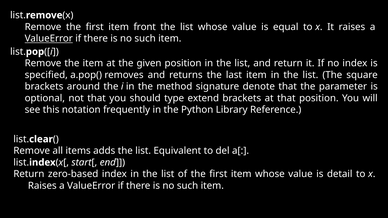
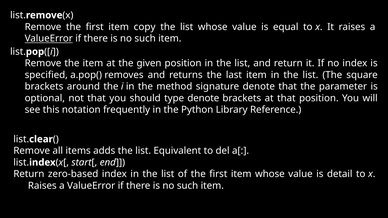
front: front -> copy (145, 27)
type extend: extend -> denote (203, 98)
